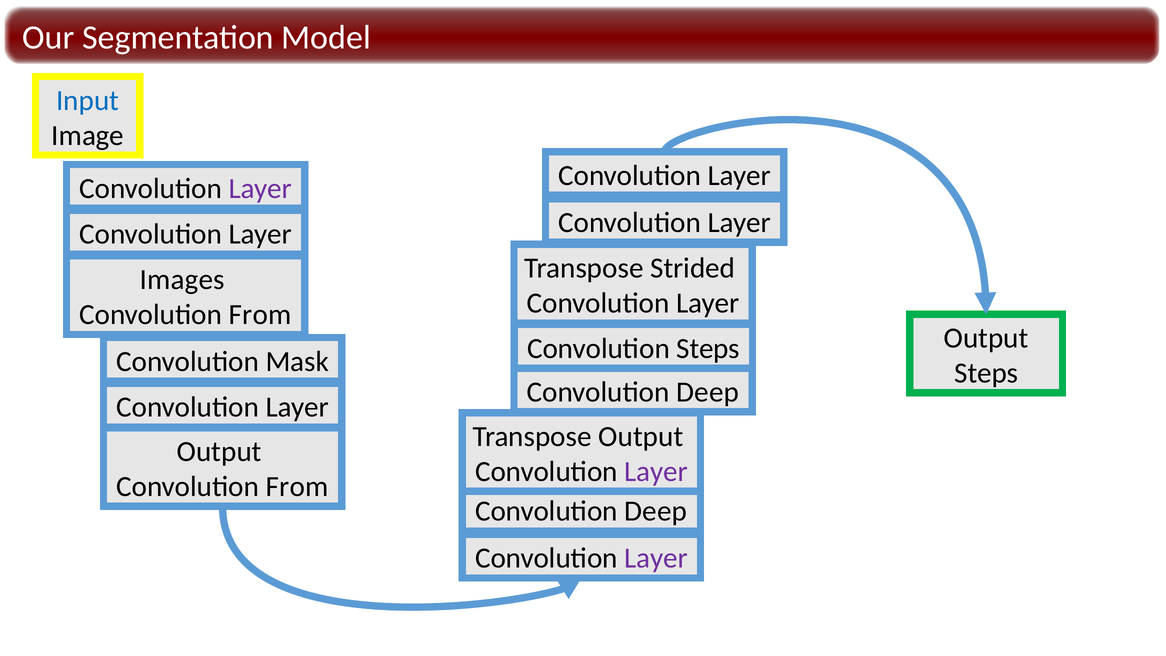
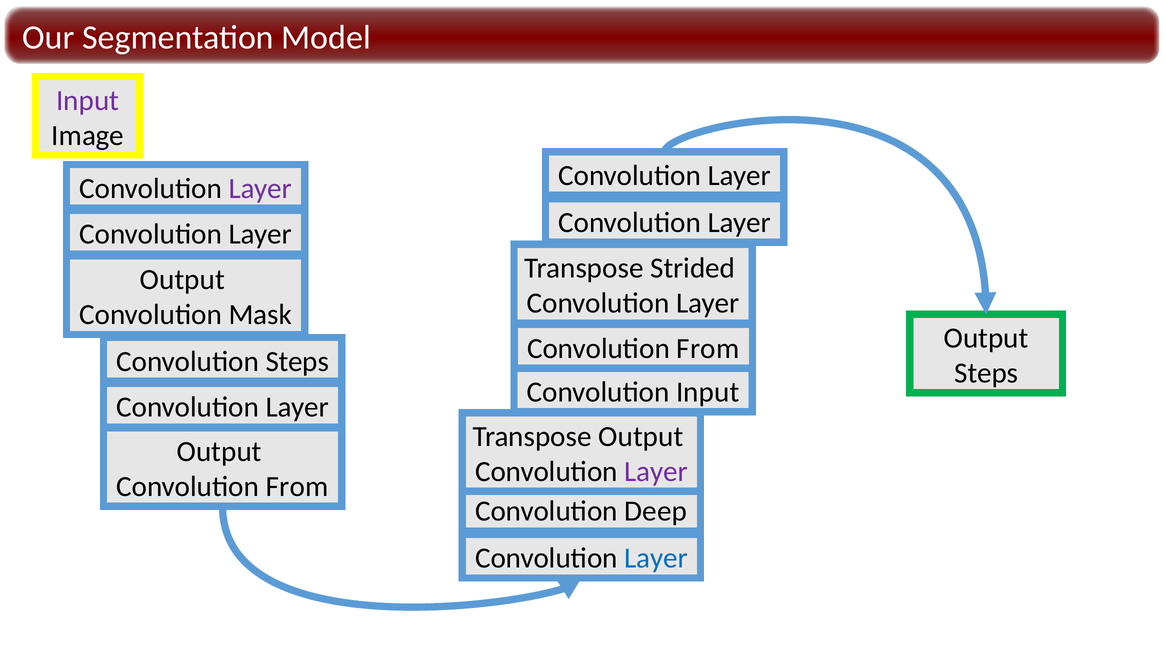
Input colour: blue -> purple (88, 100)
Images: Images -> Output (182, 280)
From: From -> Mask (260, 315)
Steps: Steps -> From (708, 348)
Convolution Mask: Mask -> Steps (297, 361)
Deep: Deep -> Input (708, 392)
Layer colour: purple -> blue (656, 558)
